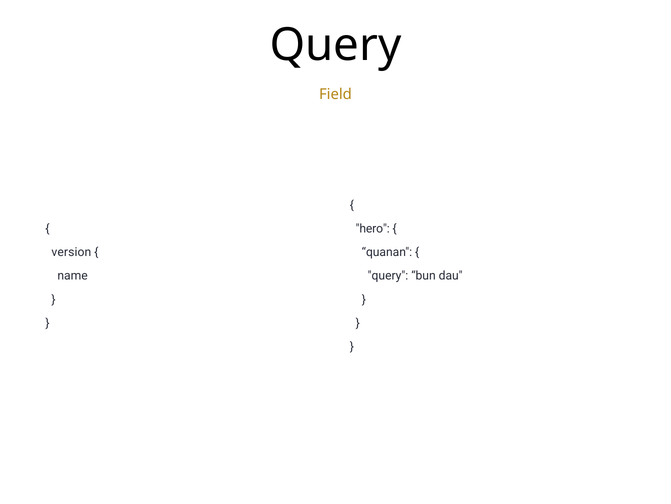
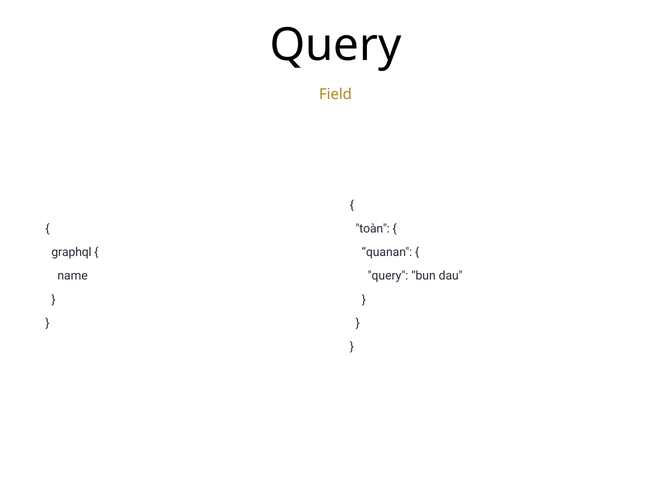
hero: hero -> toàn (373, 228)
version: version -> graphql (71, 252)
